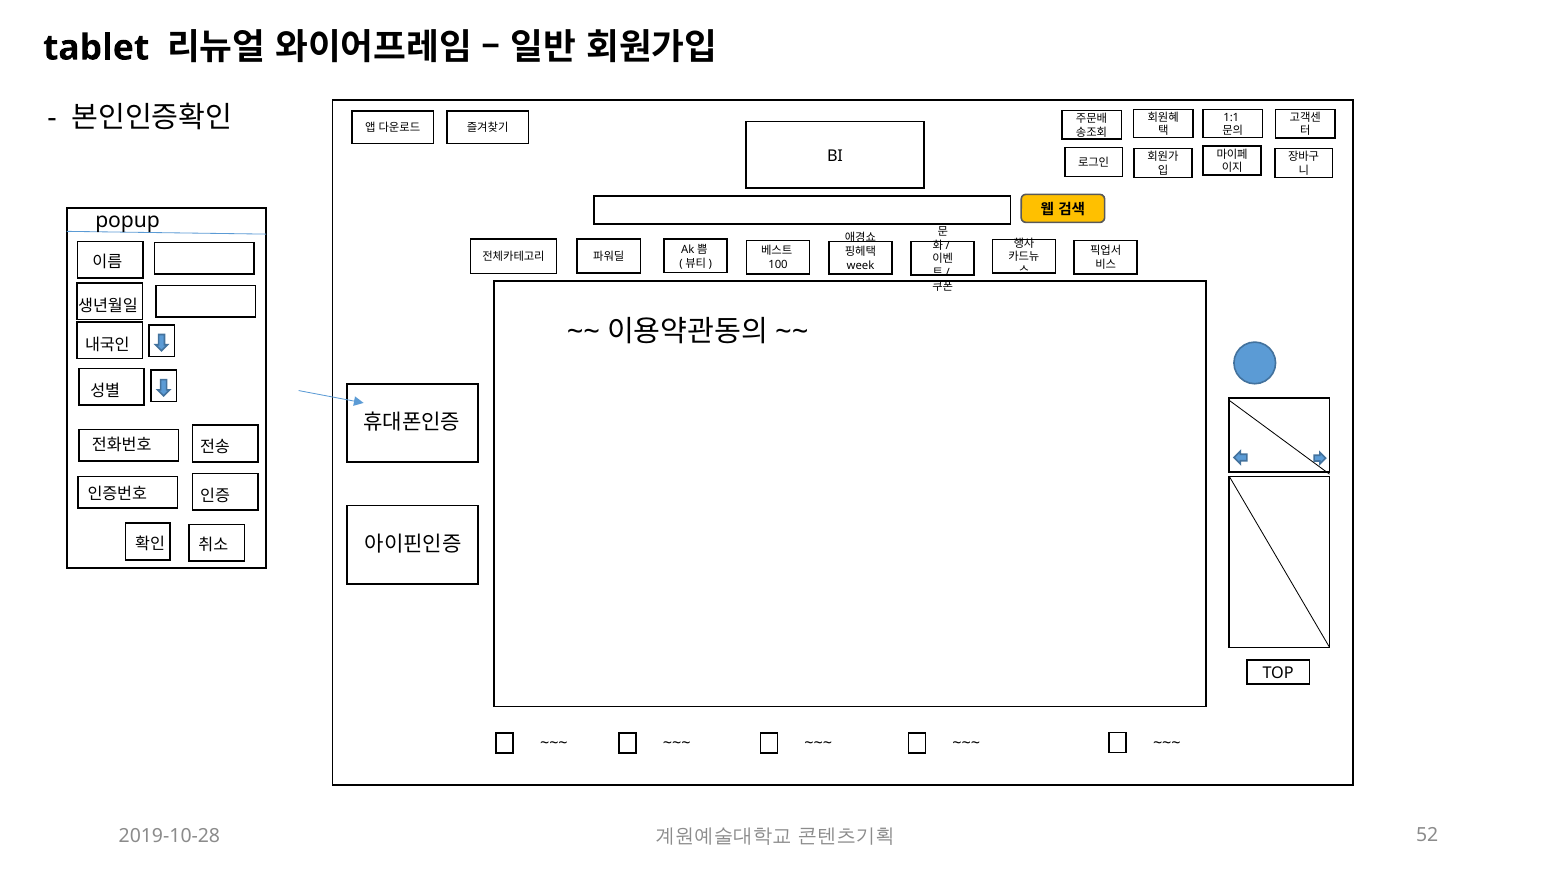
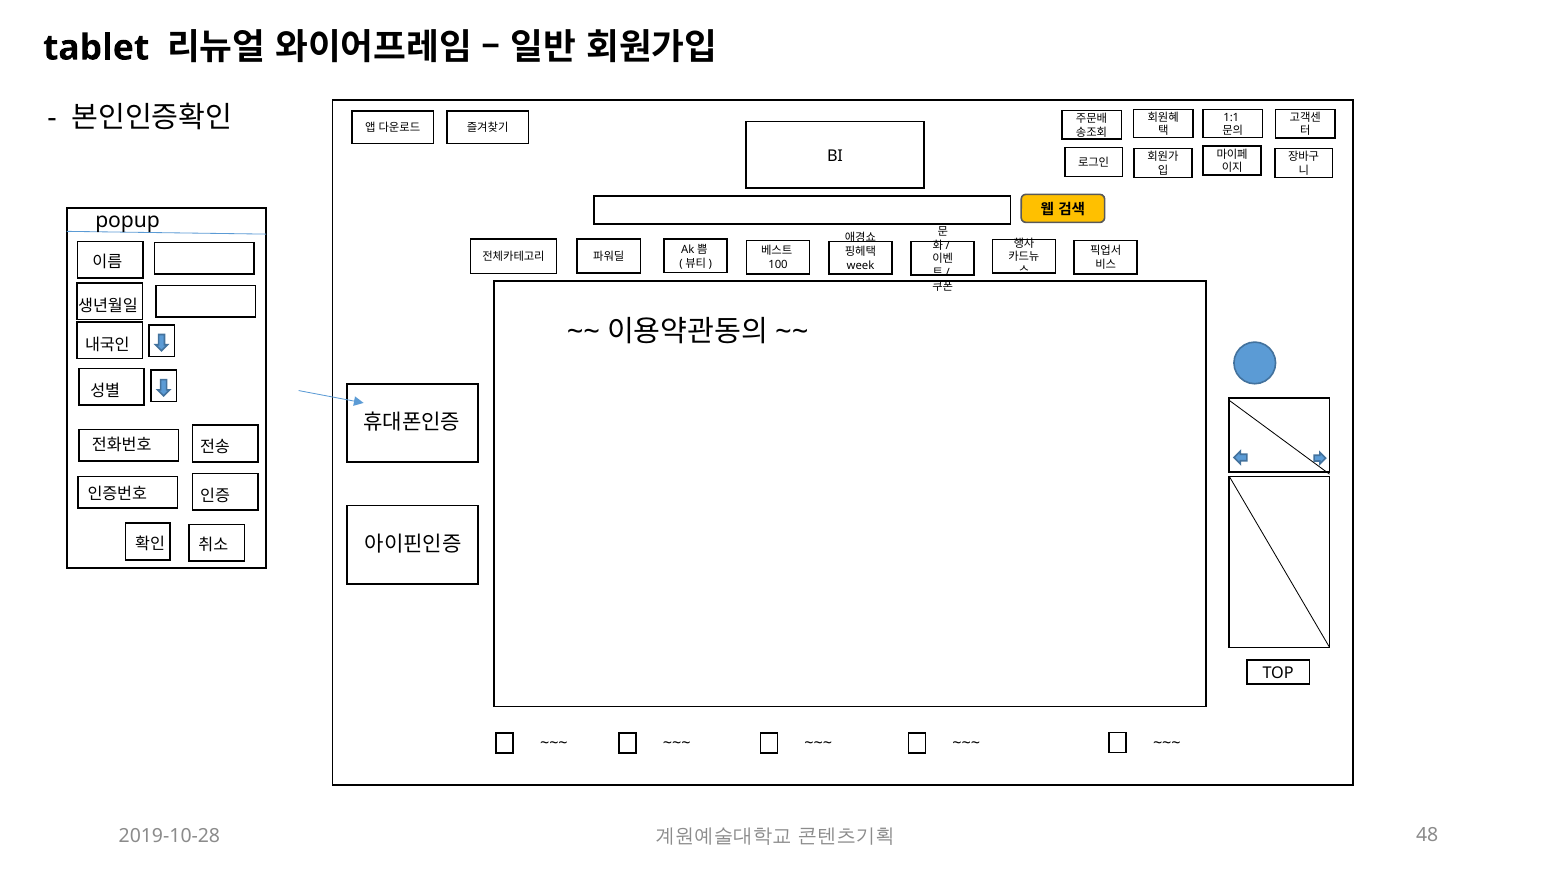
52: 52 -> 48 (1427, 835)
